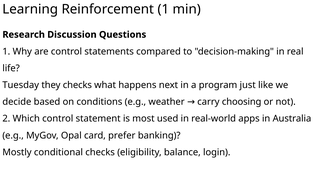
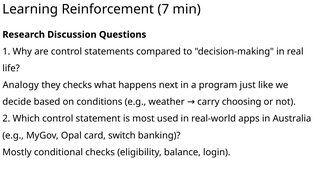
Reinforcement 1: 1 -> 7 (163, 9)
Tuesday: Tuesday -> Analogy (21, 85)
prefer: prefer -> switch (122, 136)
